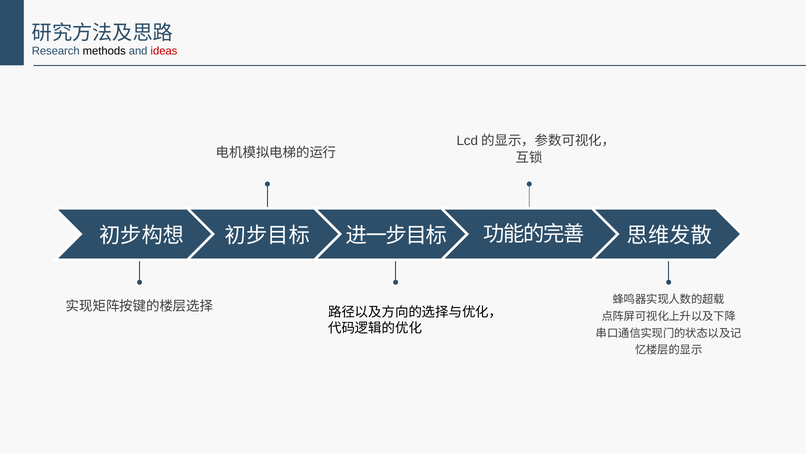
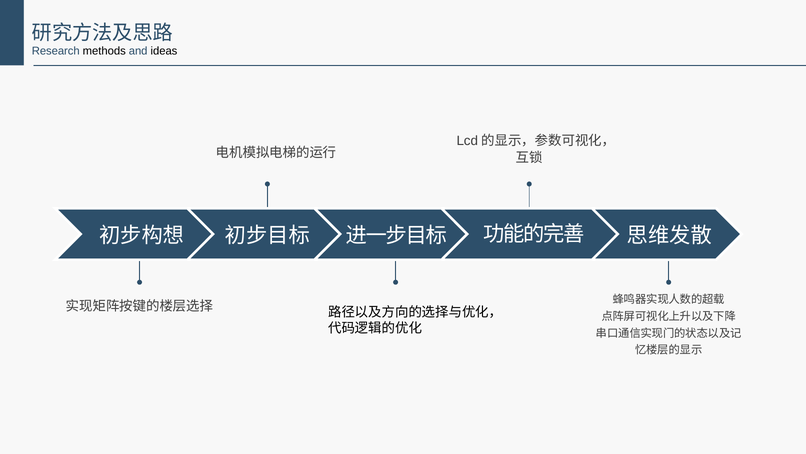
ideas colour: red -> black (164, 51)
